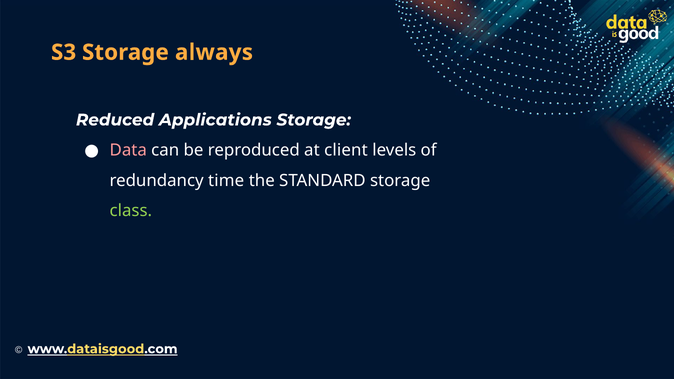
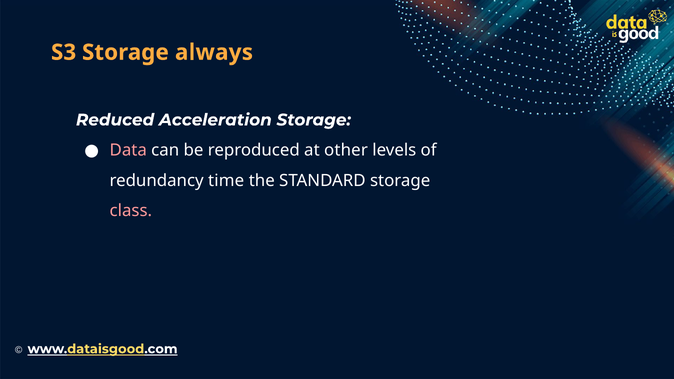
Applications: Applications -> Acceleration (215, 120)
client: client -> other (346, 150)
class colour: light green -> pink (131, 211)
